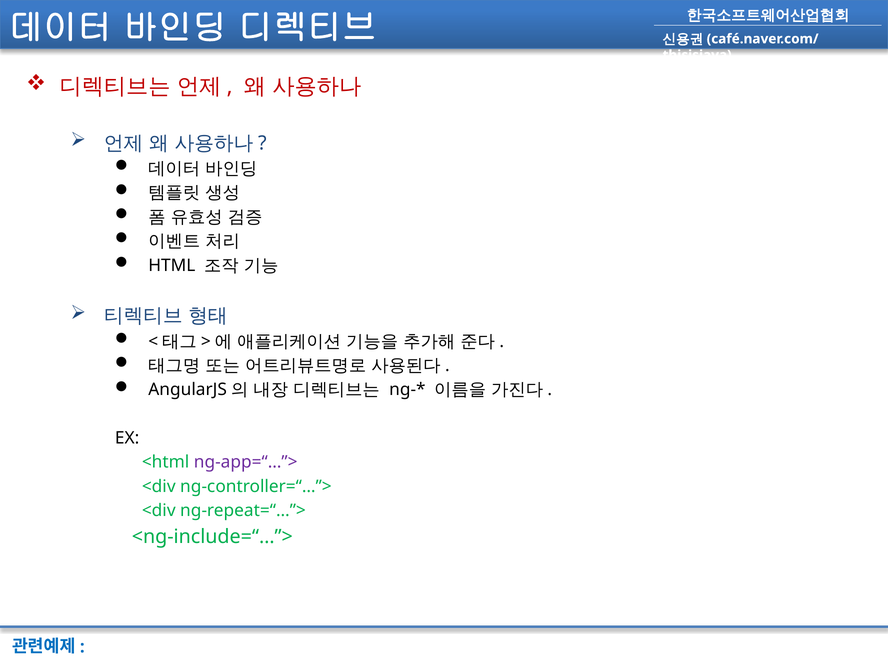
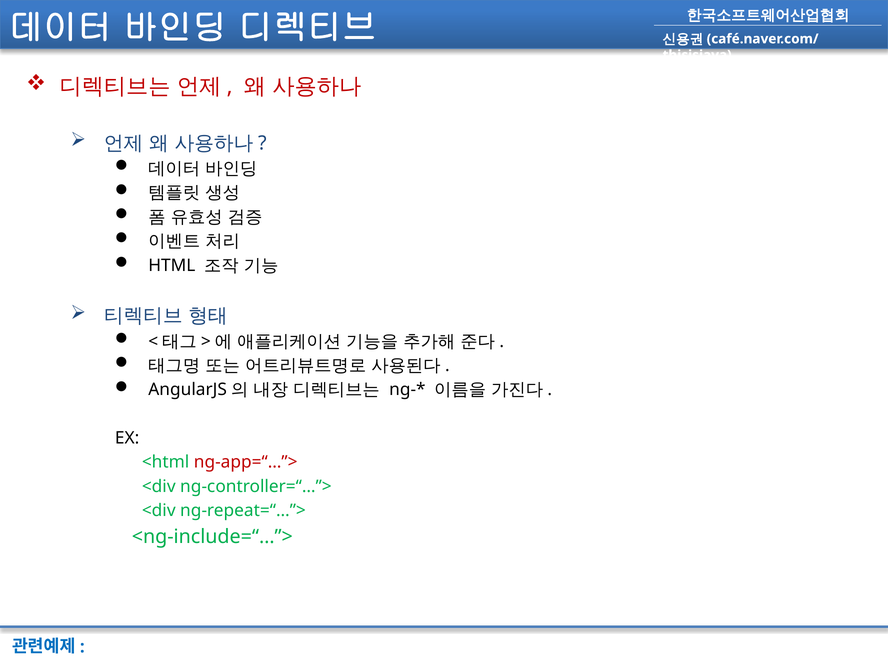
ng-app=“…”> colour: purple -> red (246, 462)
